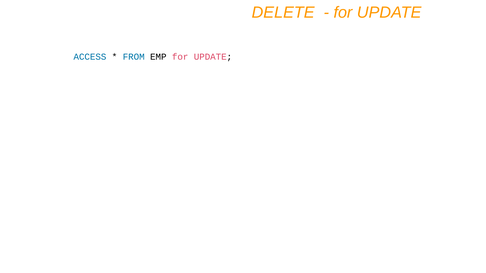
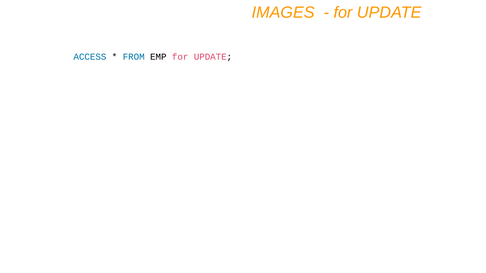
DELETE: DELETE -> IMAGES (283, 13)
